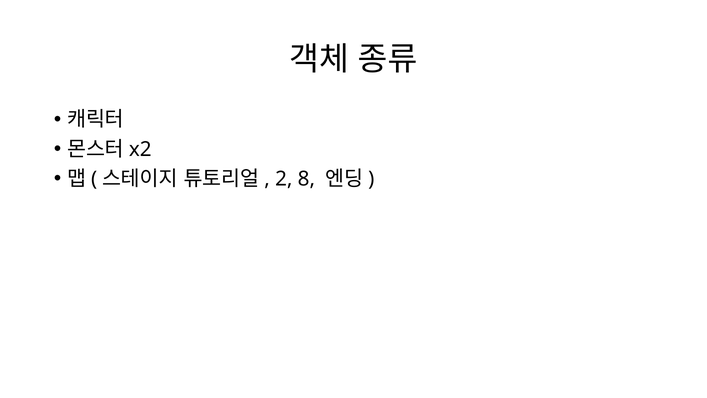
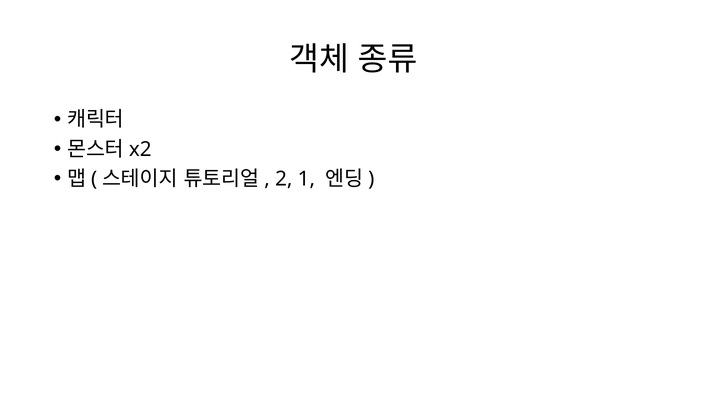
8: 8 -> 1 (306, 179)
